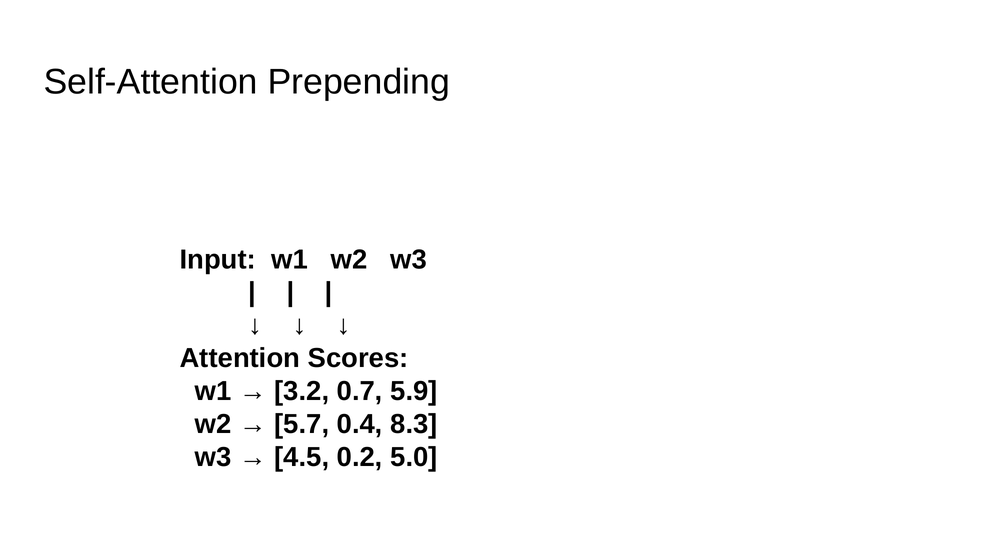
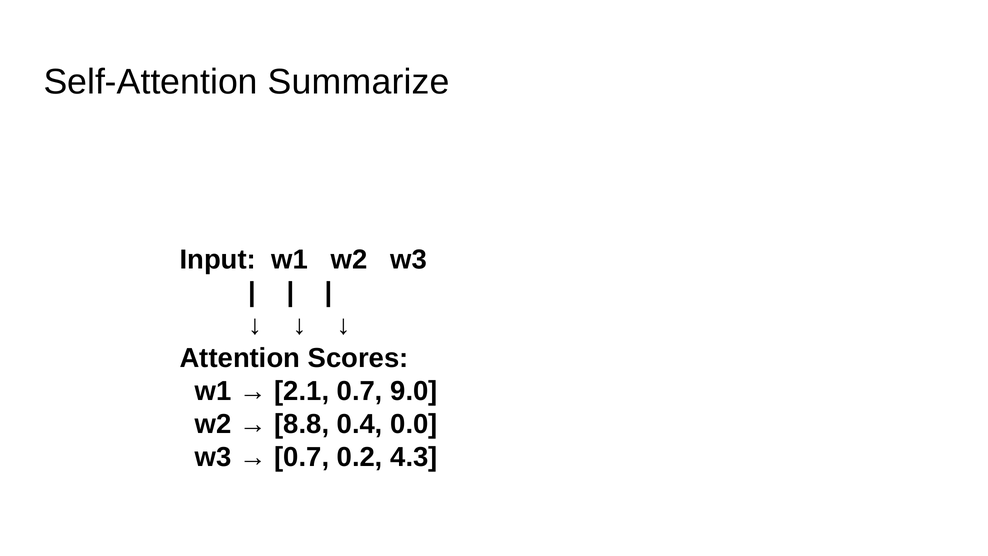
Prepending: Prepending -> Summarize (359, 82)
3.2: 3.2 -> 2.1 (302, 391)
5.9: 5.9 -> 9.0 (414, 391)
5.7: 5.7 -> 8.8 (302, 424)
8.3: 8.3 -> 0.0 (414, 424)
4.5: 4.5 -> 0.7 (302, 457)
5.0: 5.0 -> 4.3 (414, 457)
